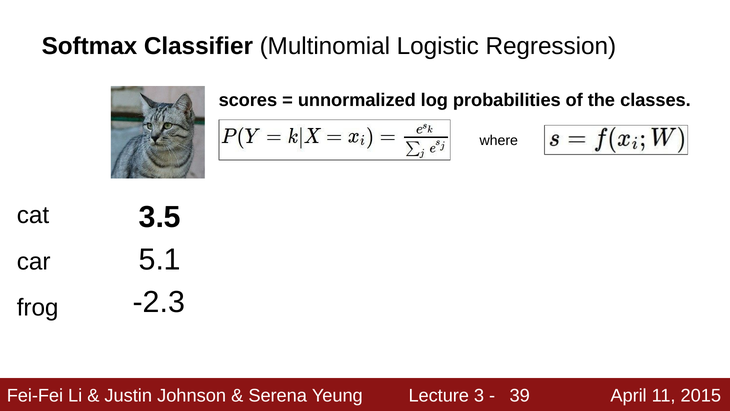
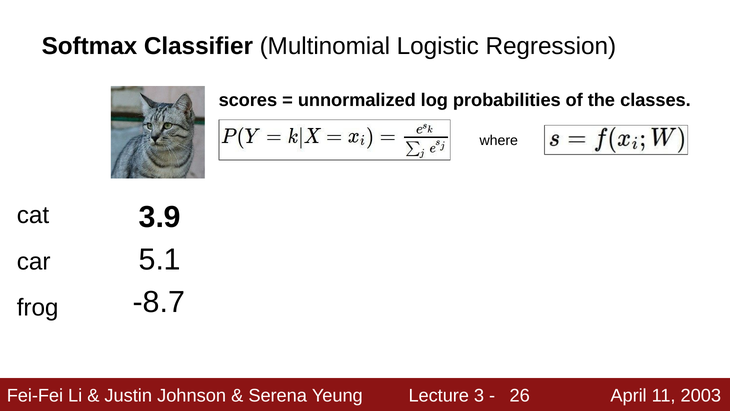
3.5: 3.5 -> 3.9 (160, 217)
-2.3: -2.3 -> -8.7 (159, 302)
39: 39 -> 26 (520, 396)
2015: 2015 -> 2003 (701, 396)
